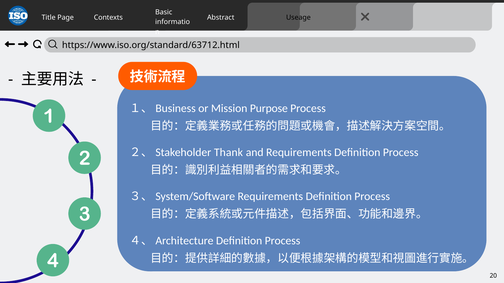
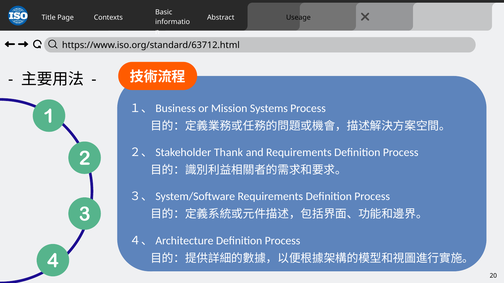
Purpose: Purpose -> Systems (269, 109)
